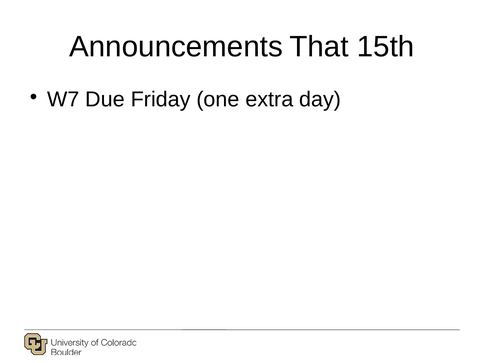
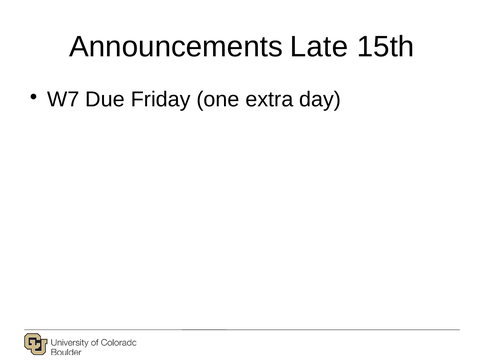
That: That -> Late (319, 47)
